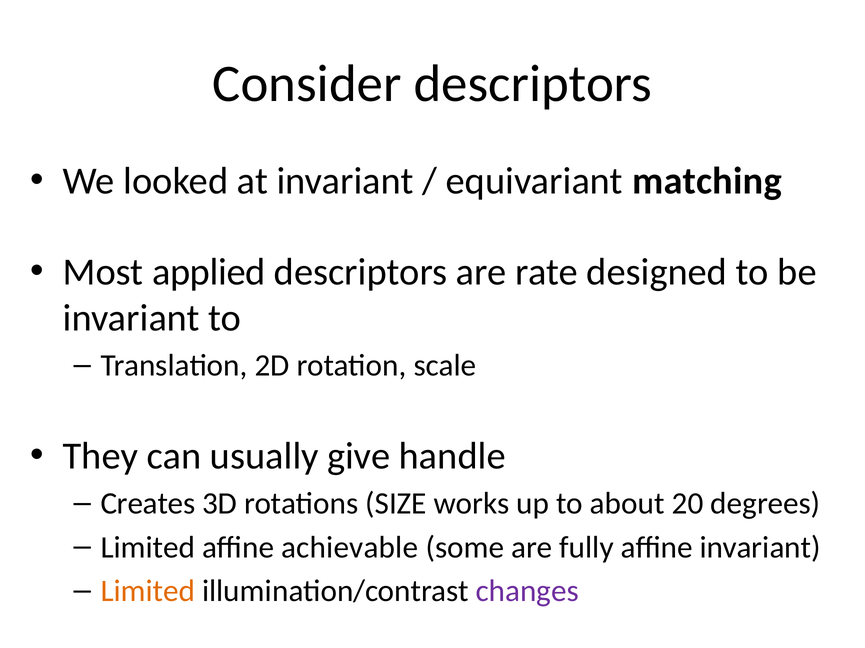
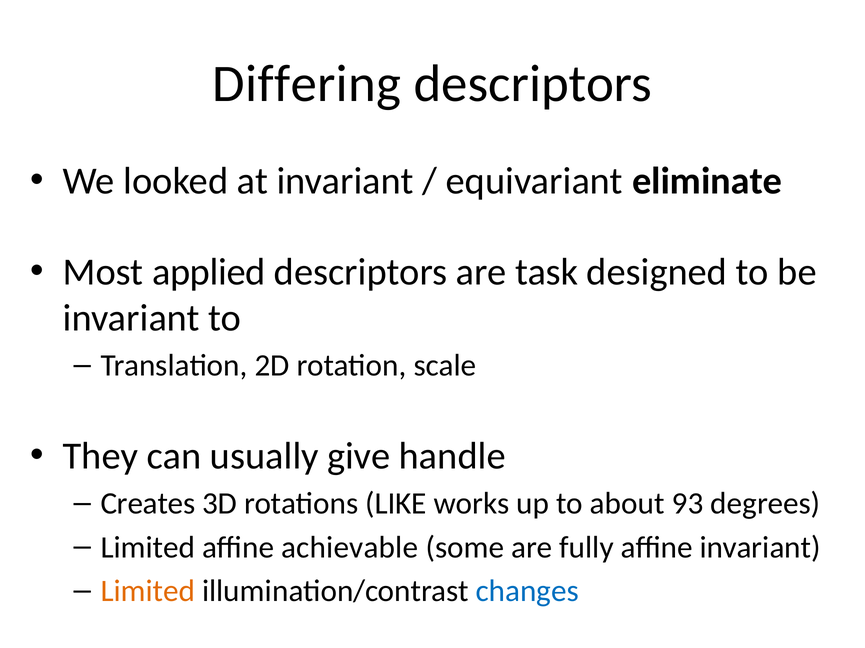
Consider: Consider -> Differing (307, 84)
matching: matching -> eliminate (707, 181)
rate: rate -> task (547, 272)
SIZE: SIZE -> LIKE (396, 504)
20: 20 -> 93 (688, 504)
changes colour: purple -> blue (527, 592)
